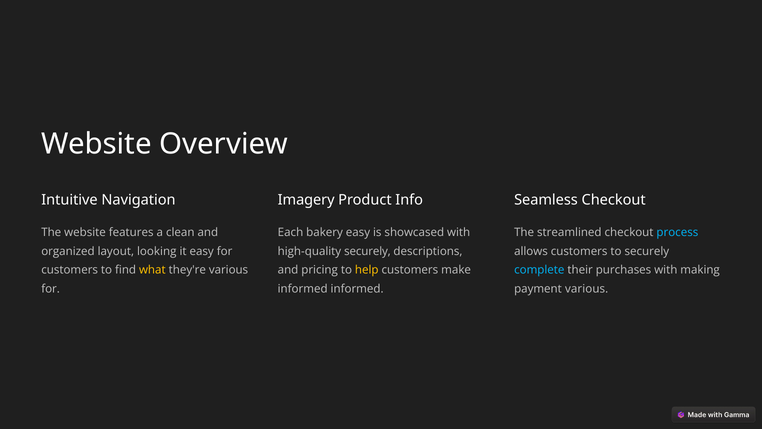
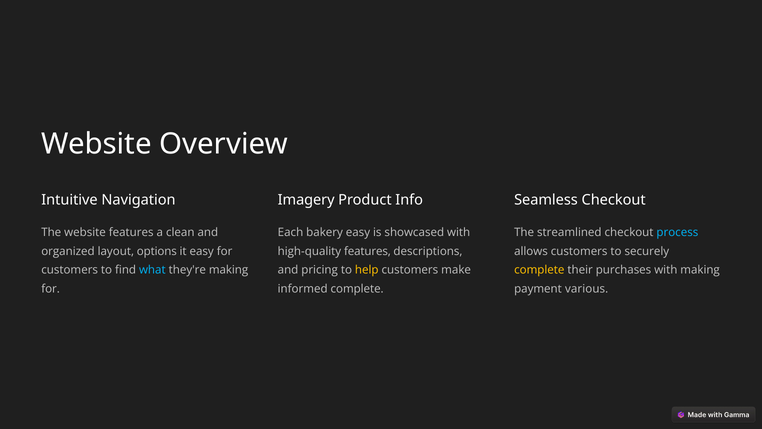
looking: looking -> options (157, 251)
high-quality securely: securely -> features (367, 251)
what colour: yellow -> light blue (152, 270)
they're various: various -> making (229, 270)
complete colour: light blue -> yellow (539, 270)
informed informed: informed -> complete (357, 289)
